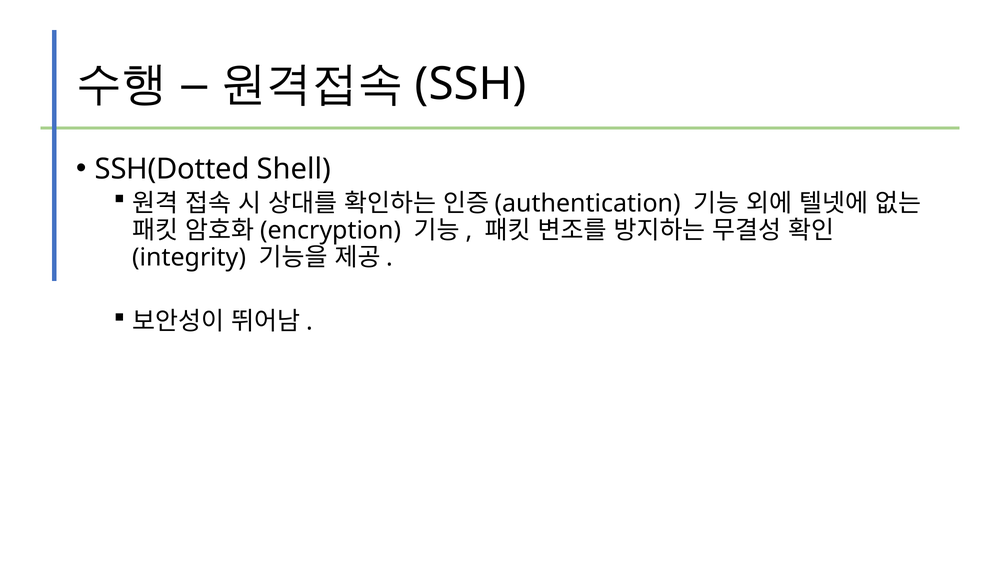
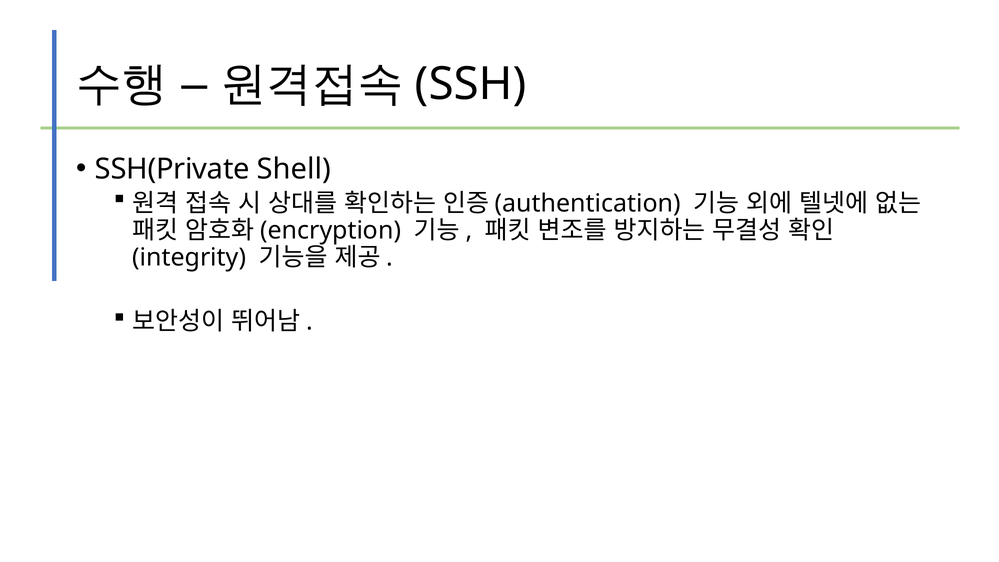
SSH(Dotted: SSH(Dotted -> SSH(Private (172, 169)
